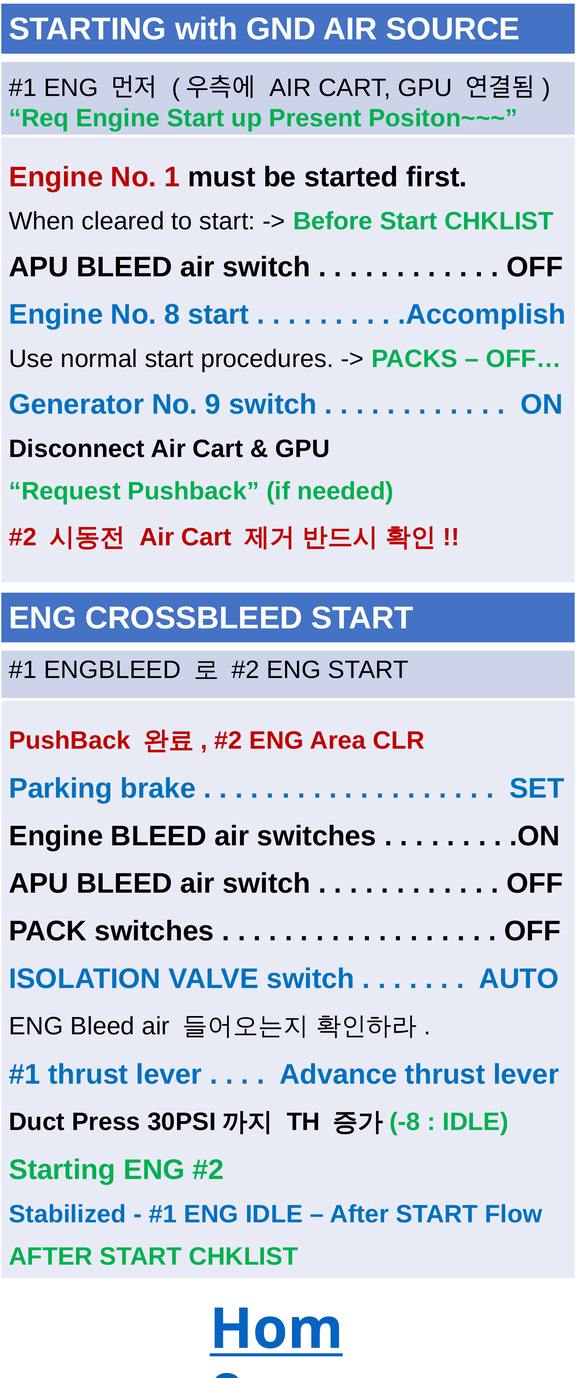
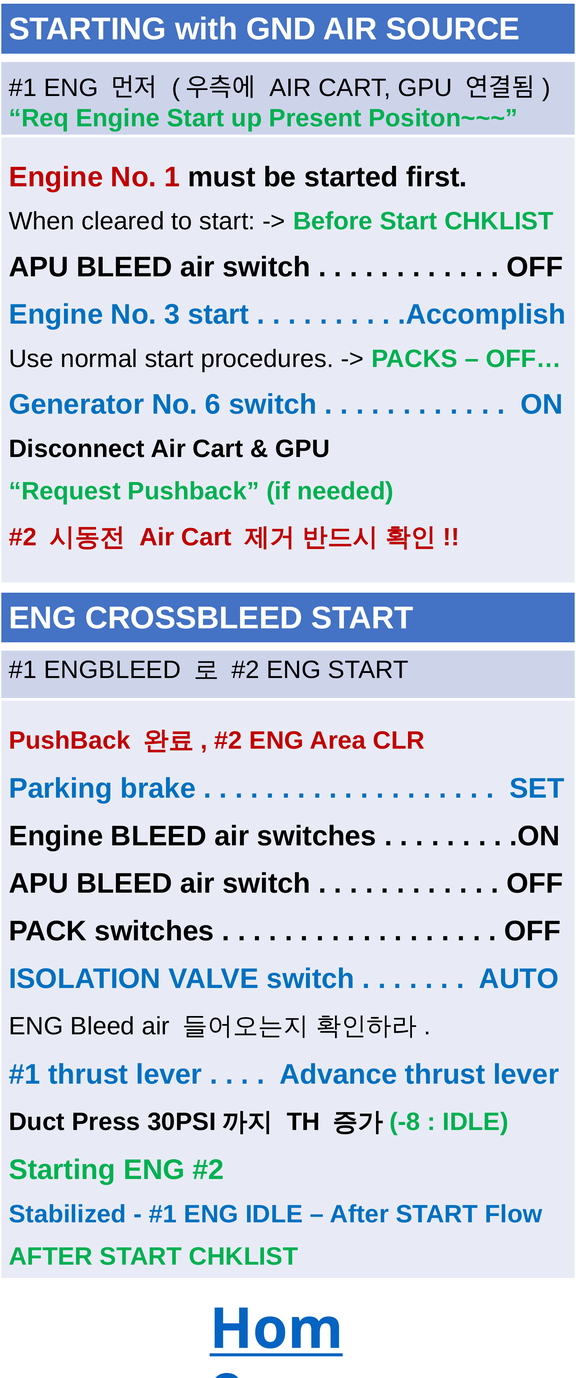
8: 8 -> 3 (172, 315)
9: 9 -> 6 (213, 405)
